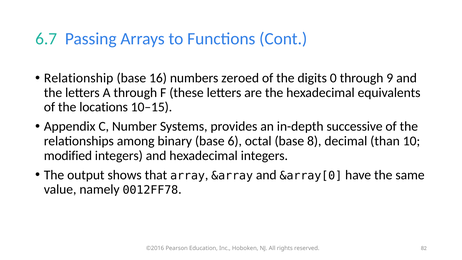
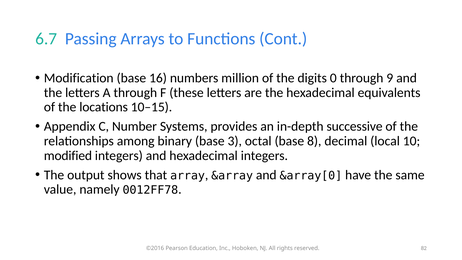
Relationship: Relationship -> Modification (79, 78)
zeroed: zeroed -> million (240, 78)
6: 6 -> 3 (235, 141)
than: than -> local (385, 141)
